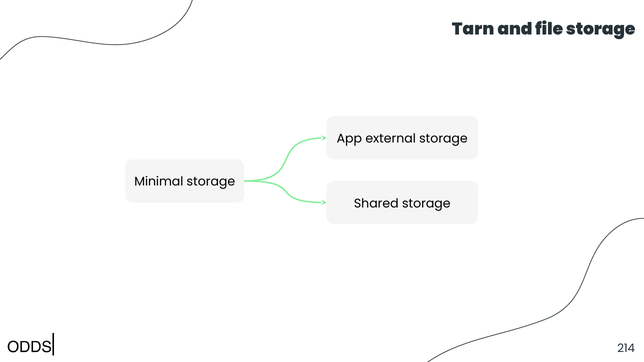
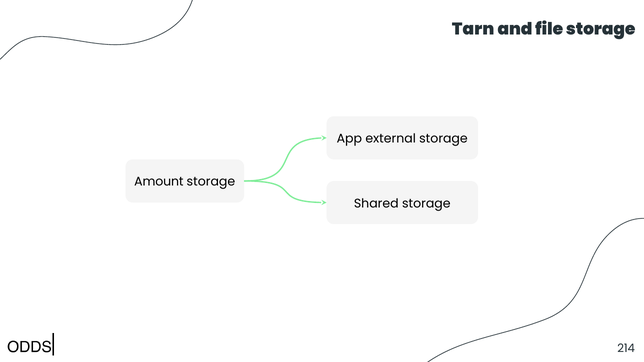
Minimal: Minimal -> Amount (159, 182)
